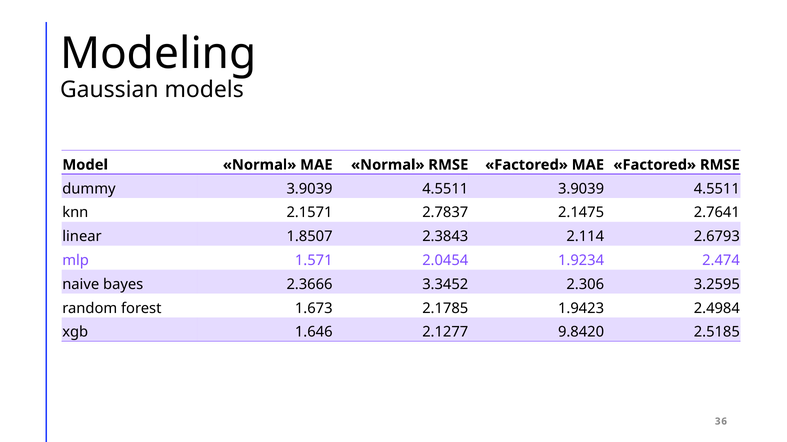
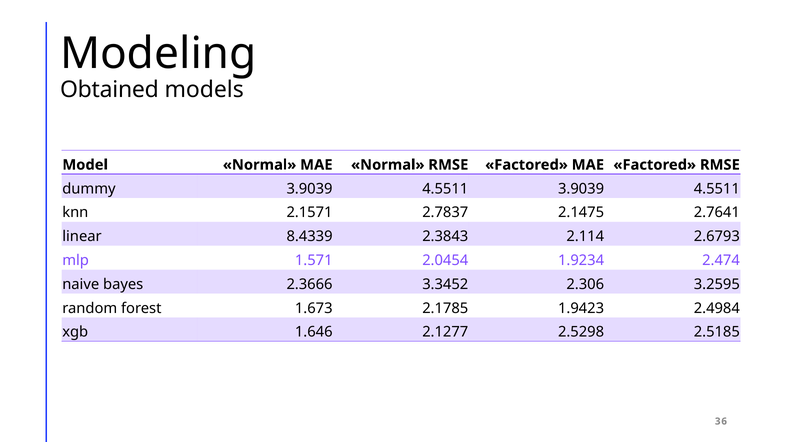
Gaussian: Gaussian -> Obtained (109, 90)
1.8507: 1.8507 -> 8.4339 (310, 237)
9.8420: 9.8420 -> 2.5298 (581, 333)
